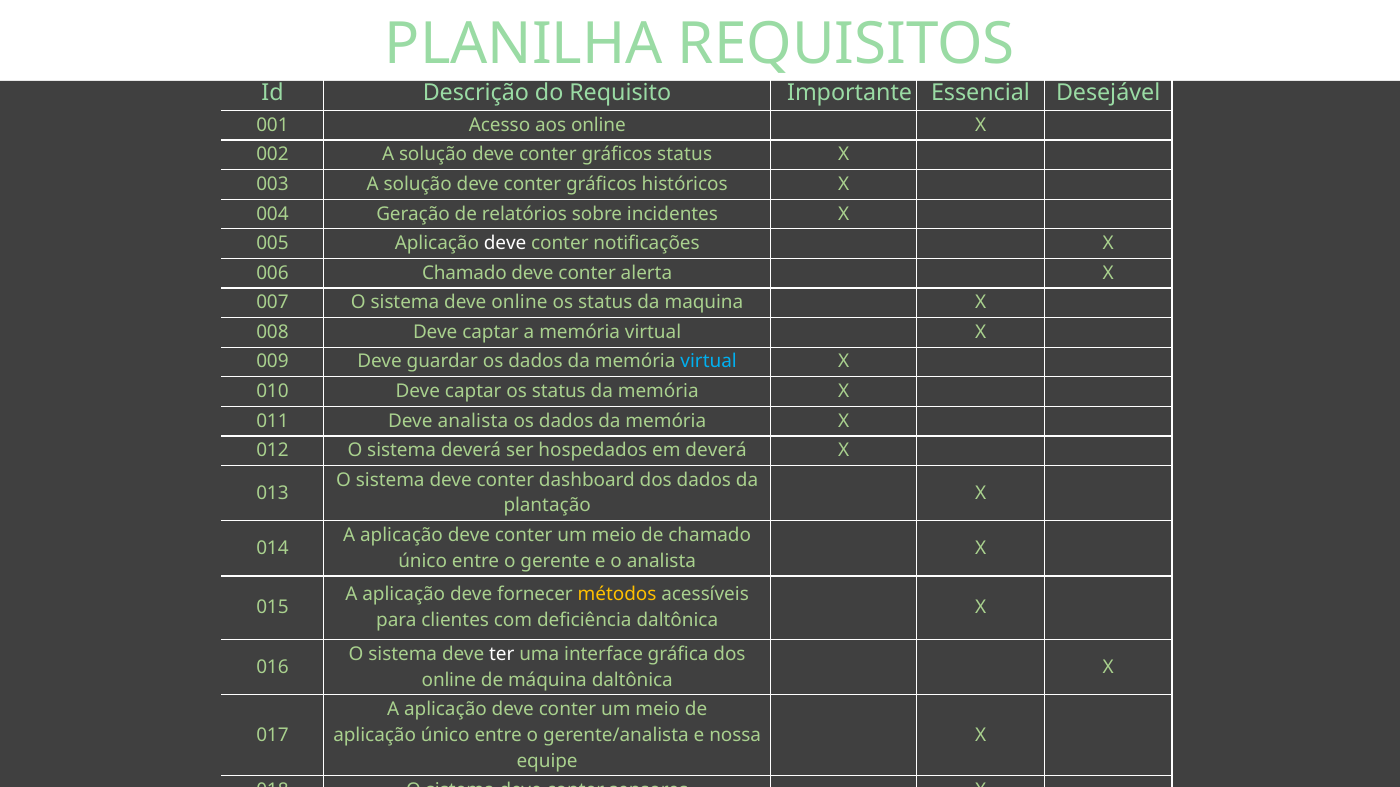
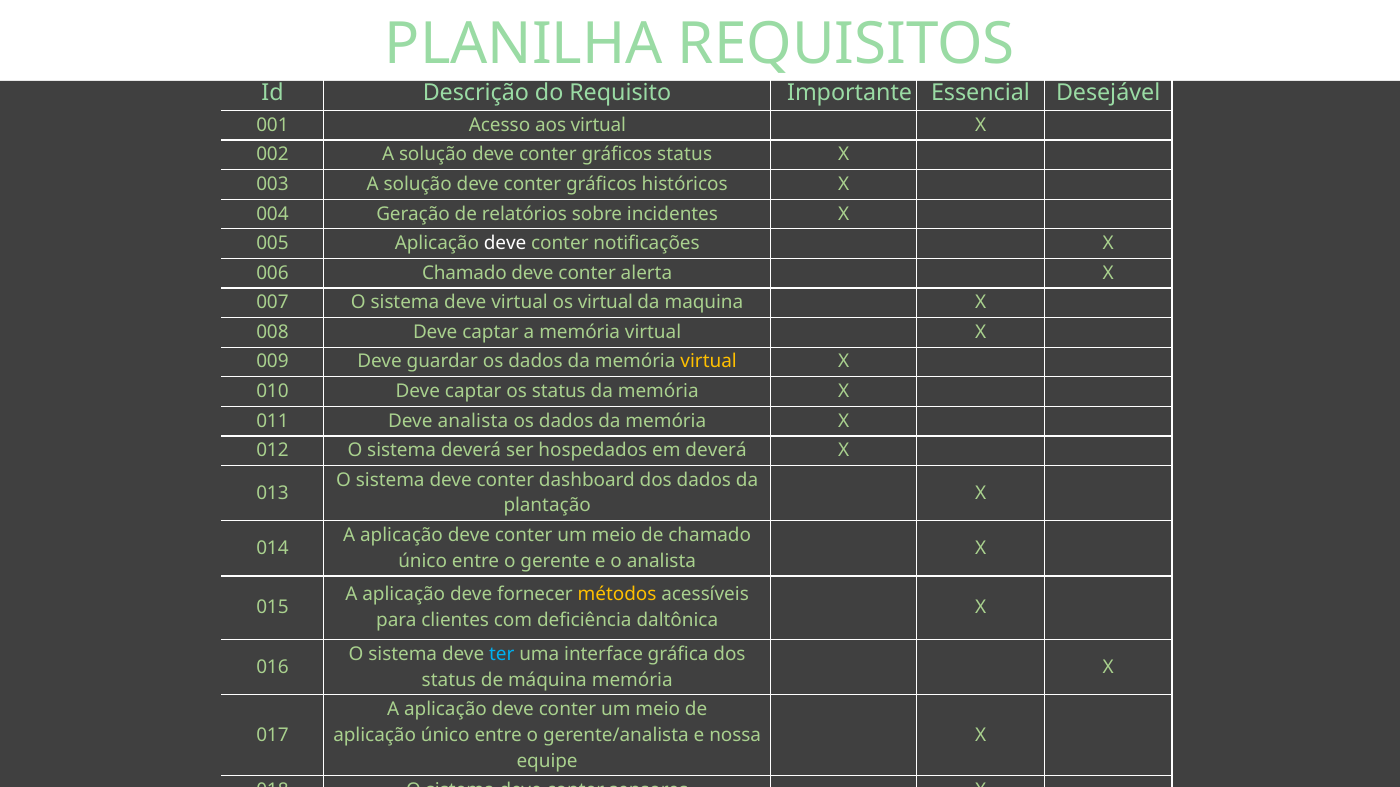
aos online: online -> virtual (598, 125)
deve online: online -> virtual (520, 303)
status: status -> virtual (605, 303)
virtual colour: light blue -> yellow (709, 362)
ter colour: white -> light blue (502, 655)
online: online -> status (449, 680)
máquina daltônica: daltônica -> memória (632, 680)
